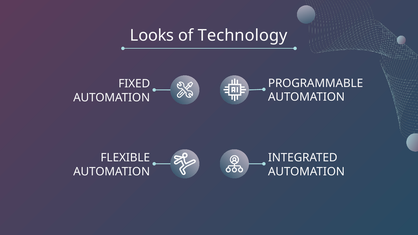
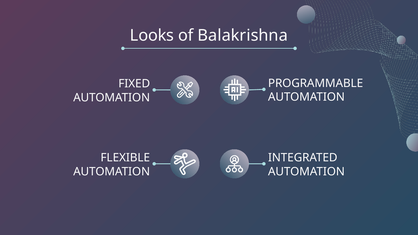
Technology: Technology -> Balakrishna (243, 35)
